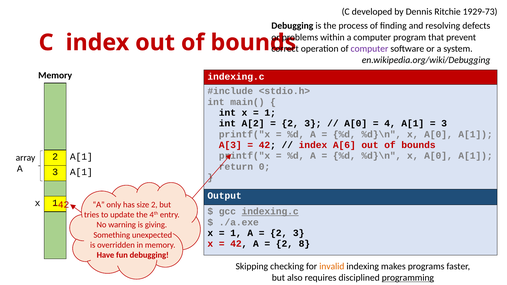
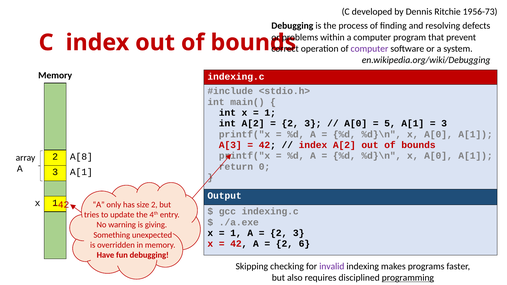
1929-73: 1929-73 -> 1956-73 (480, 12)
4: 4 -> 5 (390, 124)
index A[6: A[6 -> A[2 (344, 145)
2 A[1: A[1 -> A[8 (81, 157)
indexing.c underline: present -> none (270, 212)
8: 8 -> 6 (304, 244)
invalid colour: orange -> purple (332, 267)
